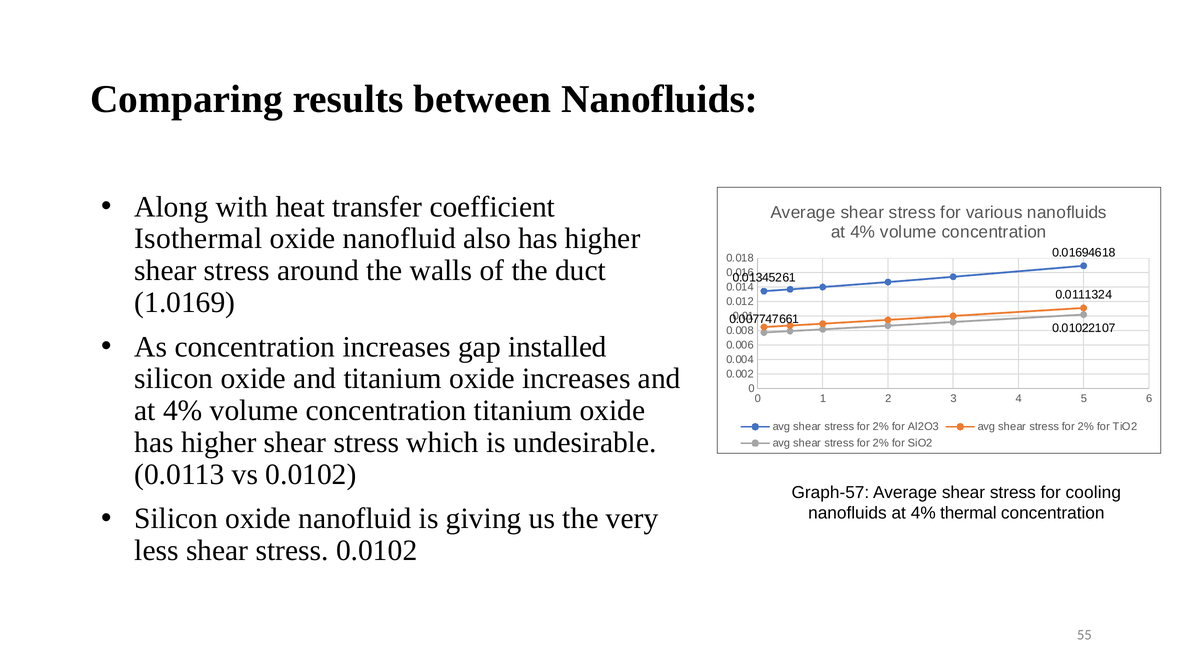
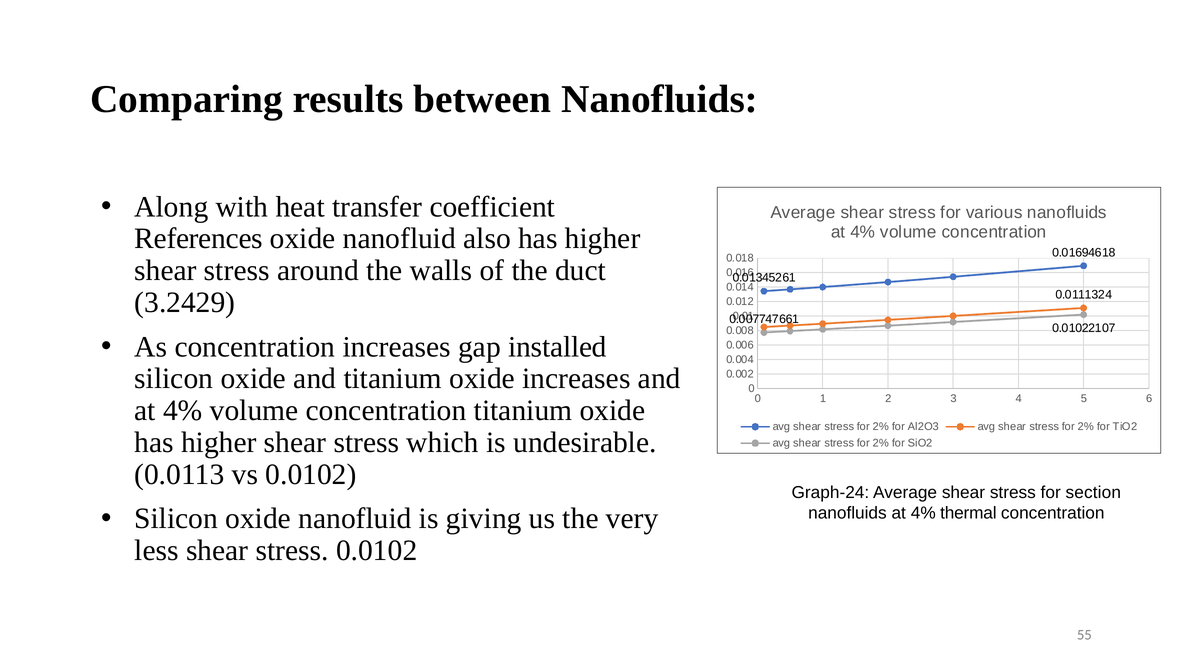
Isothermal: Isothermal -> References (199, 239)
1.0169: 1.0169 -> 3.2429 (185, 302)
Graph-57: Graph-57 -> Graph-24 (830, 492)
cooling: cooling -> section (1093, 492)
